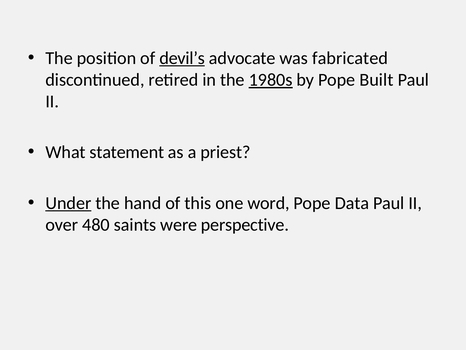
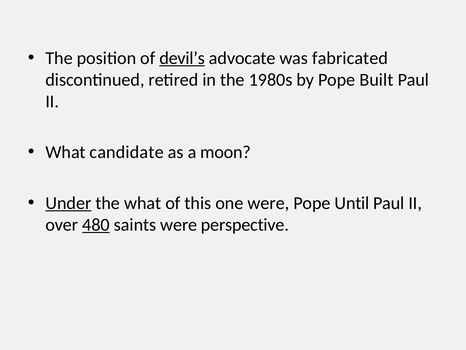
1980s underline: present -> none (271, 80)
statement: statement -> candidate (127, 152)
priest: priest -> moon (226, 152)
the hand: hand -> what (143, 203)
one word: word -> were (268, 203)
Data: Data -> Until (352, 203)
480 underline: none -> present (96, 224)
